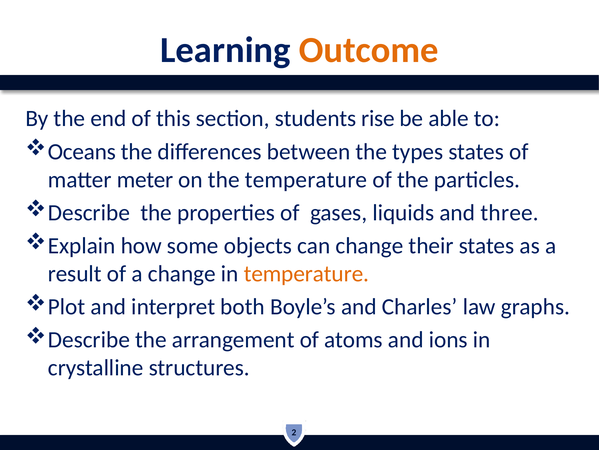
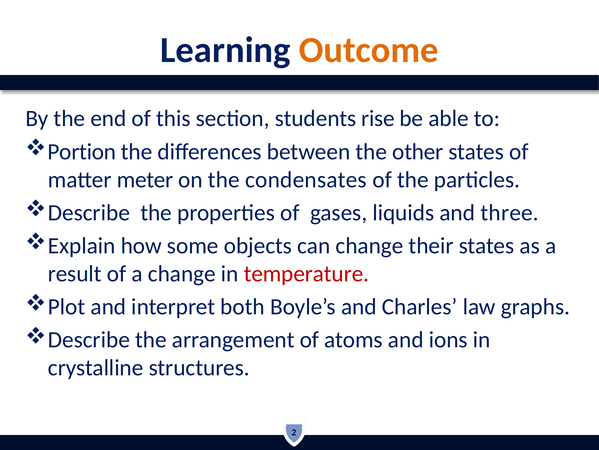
Oceans: Oceans -> Portion (82, 151)
types: types -> other (418, 151)
the temperature: temperature -> condensates (306, 179)
temperature colour: orange -> red (306, 273)
